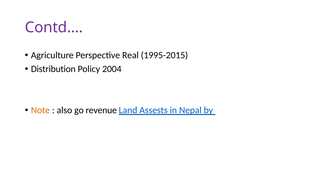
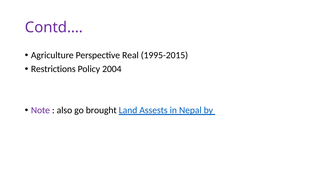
Distribution: Distribution -> Restrictions (53, 69)
Note colour: orange -> purple (40, 110)
revenue: revenue -> brought (101, 110)
